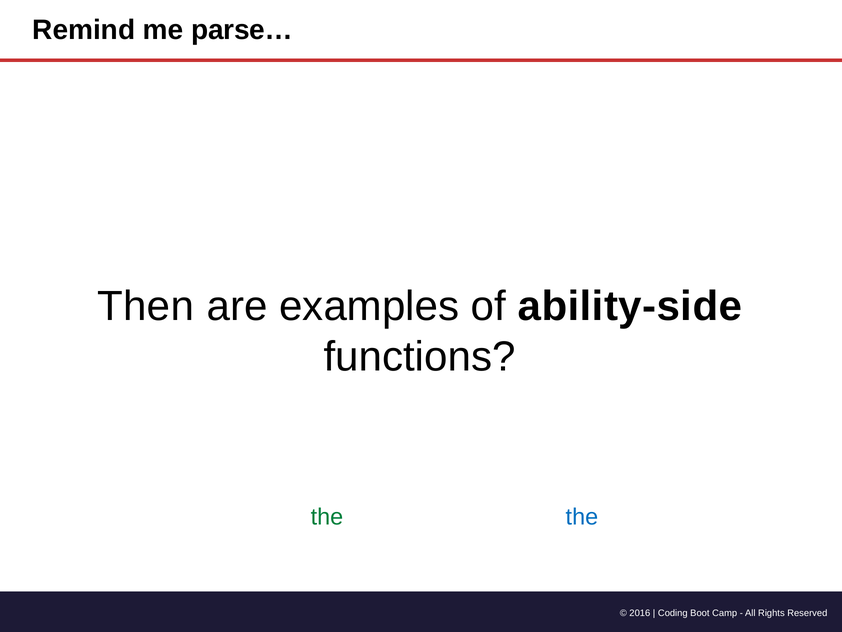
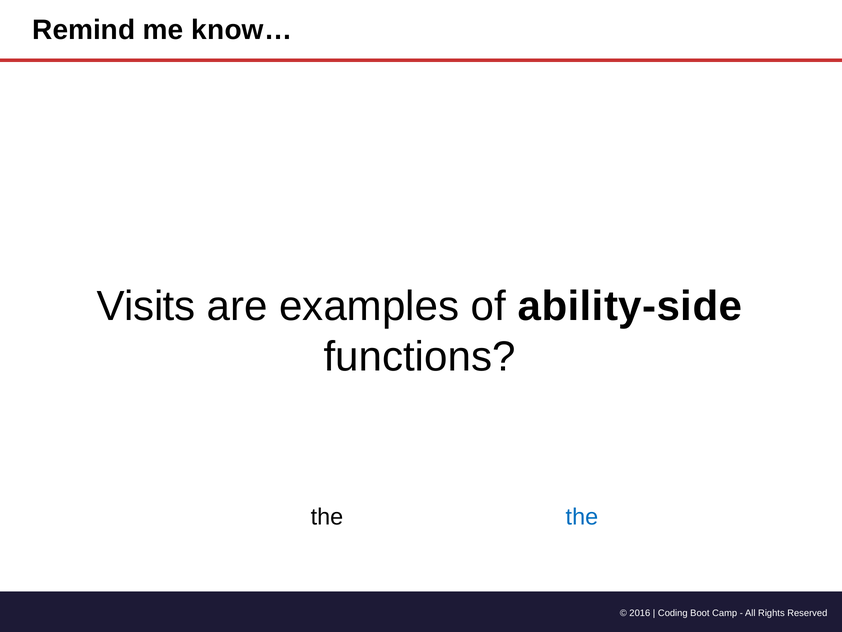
parse…: parse… -> know… (242, 30)
Then: Then -> Visits (146, 306)
the colour: green -> black (327, 517)
